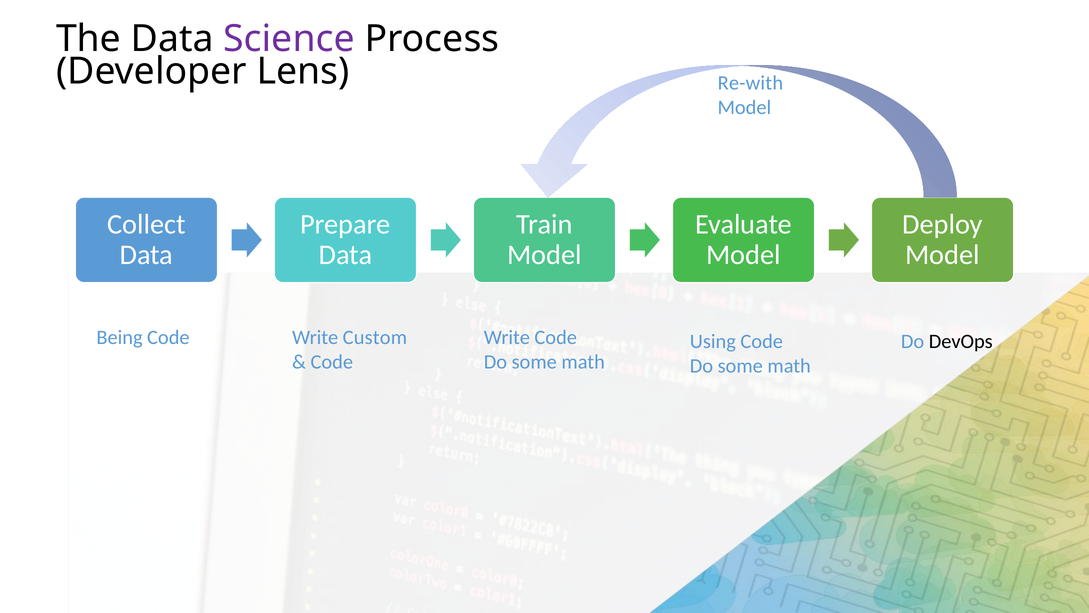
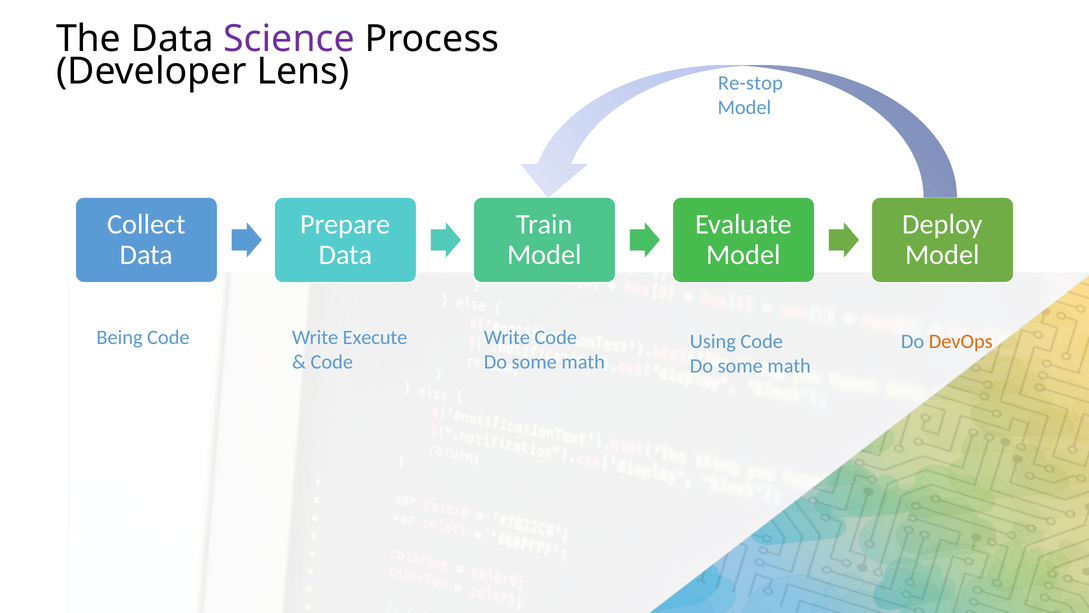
Re-with: Re-with -> Re-stop (750, 83)
Custom: Custom -> Execute (375, 337)
DevOps colour: black -> orange (961, 341)
